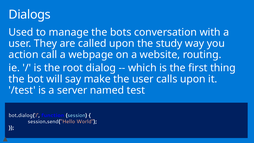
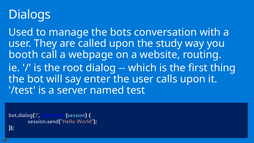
action: action -> booth (23, 55)
make: make -> enter (97, 79)
